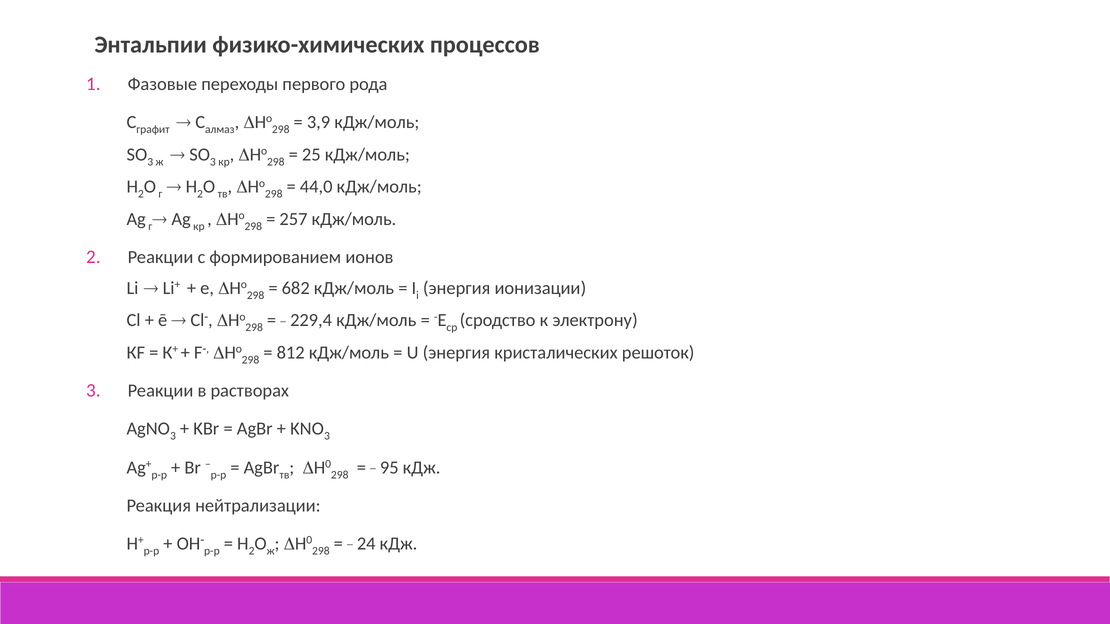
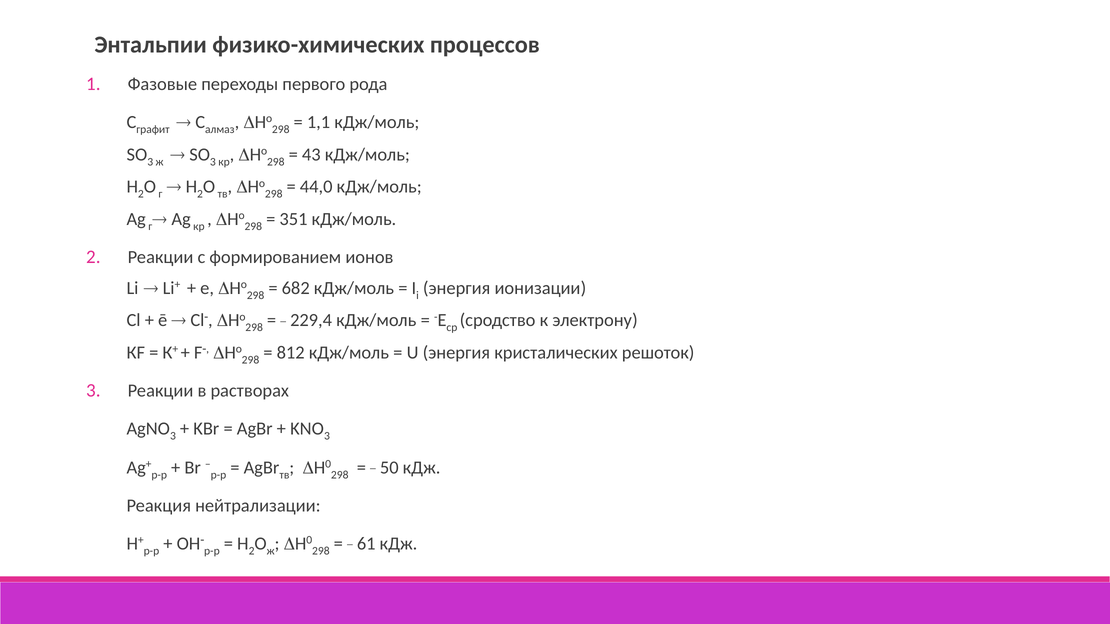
3,9: 3,9 -> 1,1 (319, 122)
25: 25 -> 43 (311, 155)
257: 257 -> 351 (293, 219)
95: 95 -> 50 (389, 468)
24: 24 -> 61 (366, 544)
